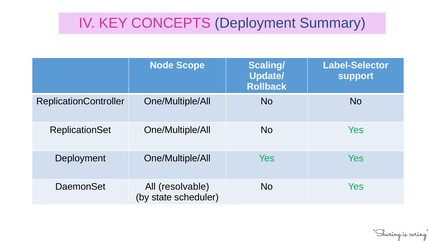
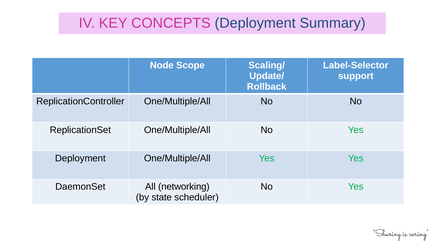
resolvable: resolvable -> networking (184, 187)
